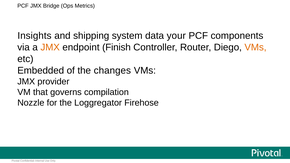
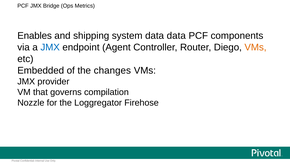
Insights: Insights -> Enables (35, 36)
data your: your -> data (176, 36)
JMX colour: orange -> blue (50, 47)
Finish: Finish -> Agent (116, 47)
